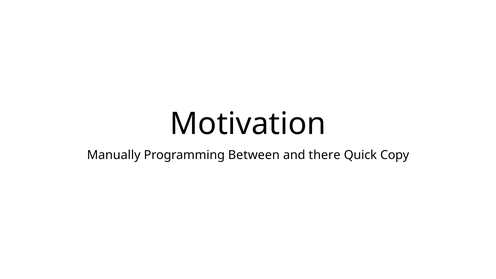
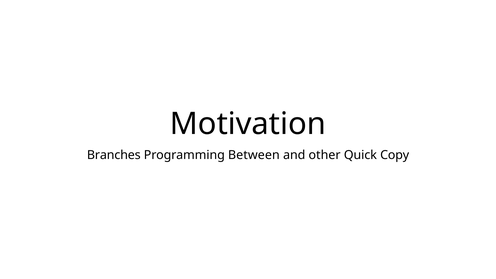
Manually: Manually -> Branches (114, 155)
there: there -> other (325, 155)
